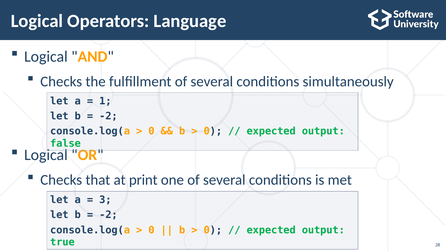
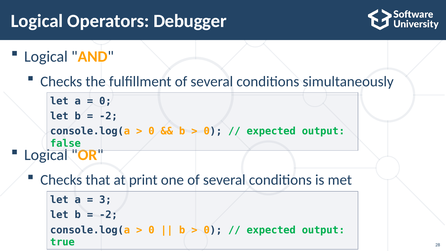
Language: Language -> Debugger (190, 21)
1: 1 -> 0 (105, 101)
